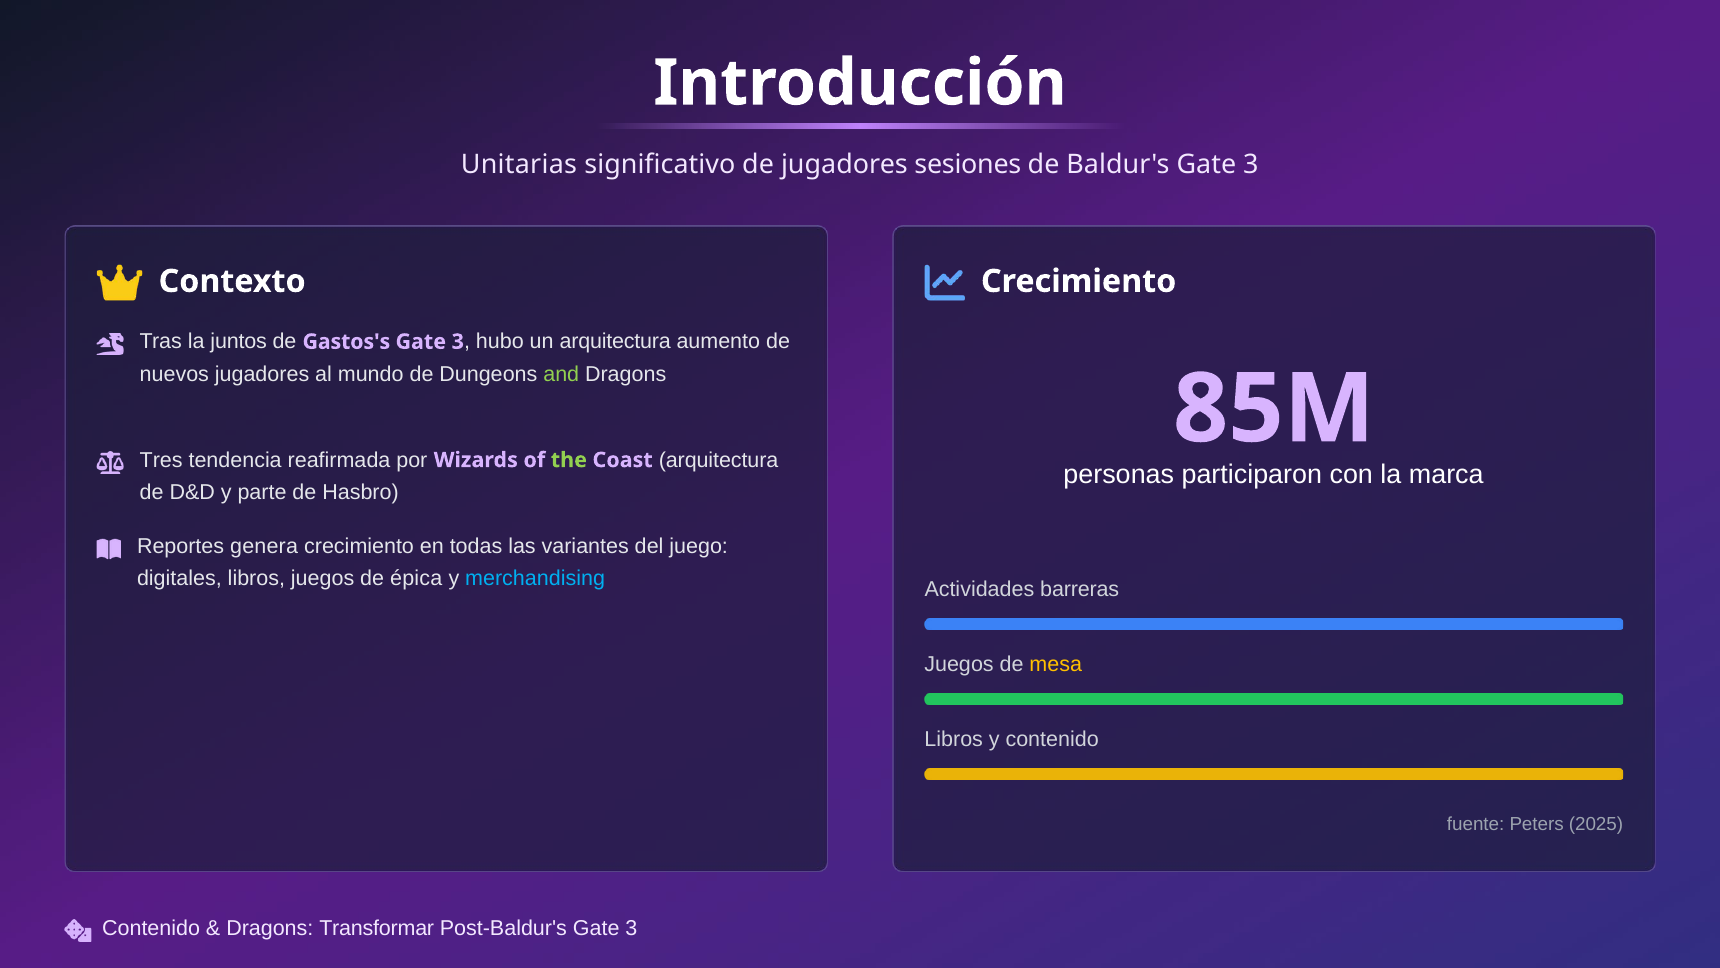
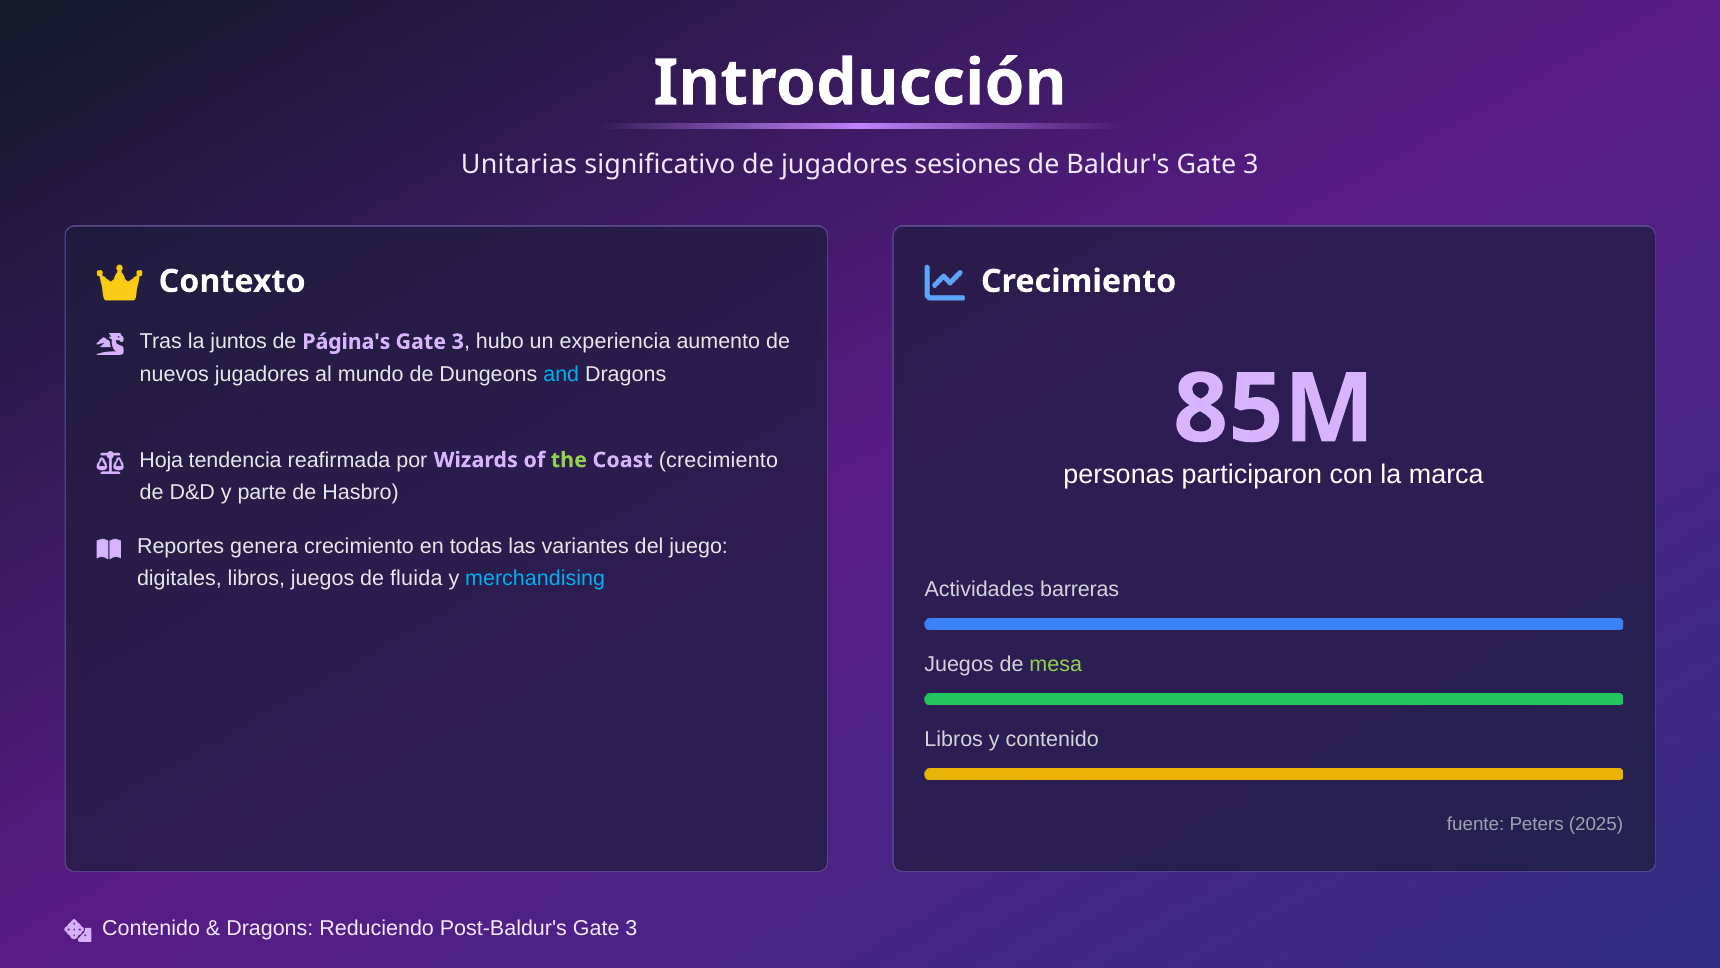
Gastos's: Gastos's -> Página's (346, 342)
un arquitectura: arquitectura -> experiencia (615, 342)
and colour: light green -> light blue (561, 374)
Tres: Tres -> Hoja (161, 460)
Coast arquitectura: arquitectura -> crecimiento (718, 460)
épica: épica -> fluida (416, 578)
mesa colour: yellow -> light green (1056, 664)
Transformar: Transformar -> Reduciendo (377, 927)
